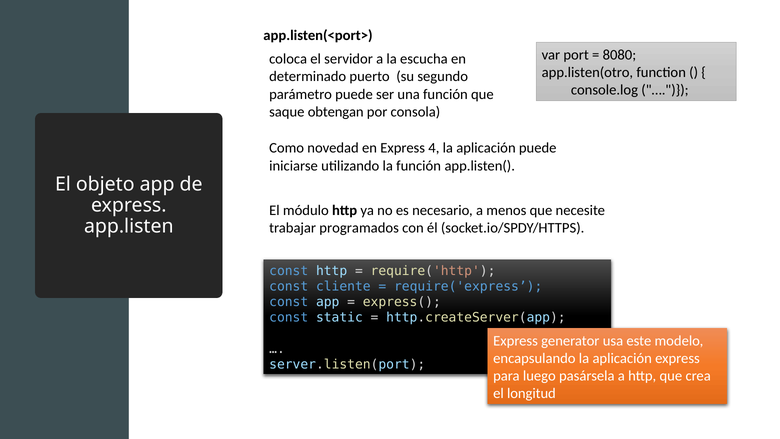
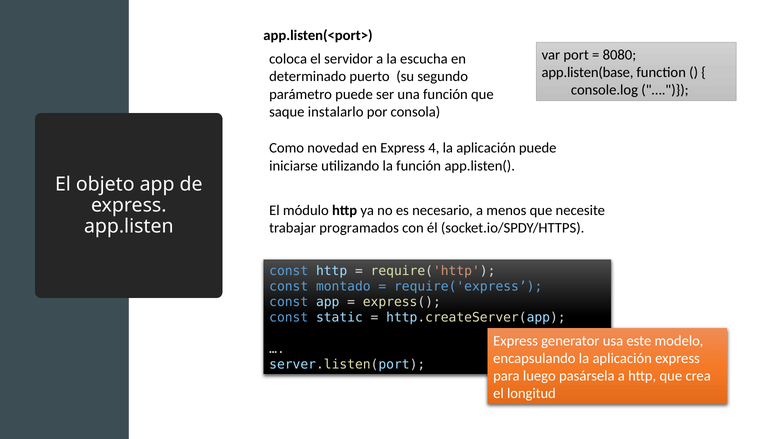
app.listen(otro: app.listen(otro -> app.listen(base (588, 72)
obtengan: obtengan -> instalarlo (336, 112)
cliente: cliente -> montado (343, 286)
